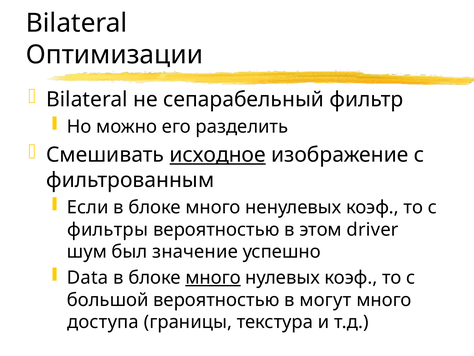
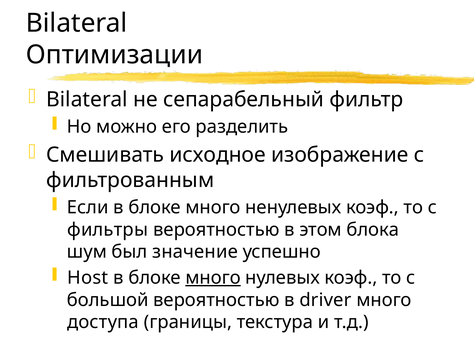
исходное underline: present -> none (218, 155)
driver: driver -> блока (373, 229)
Data: Data -> Host (88, 277)
могут: могут -> driver (325, 299)
